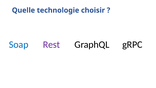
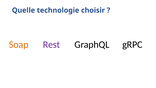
Soap colour: blue -> orange (19, 44)
